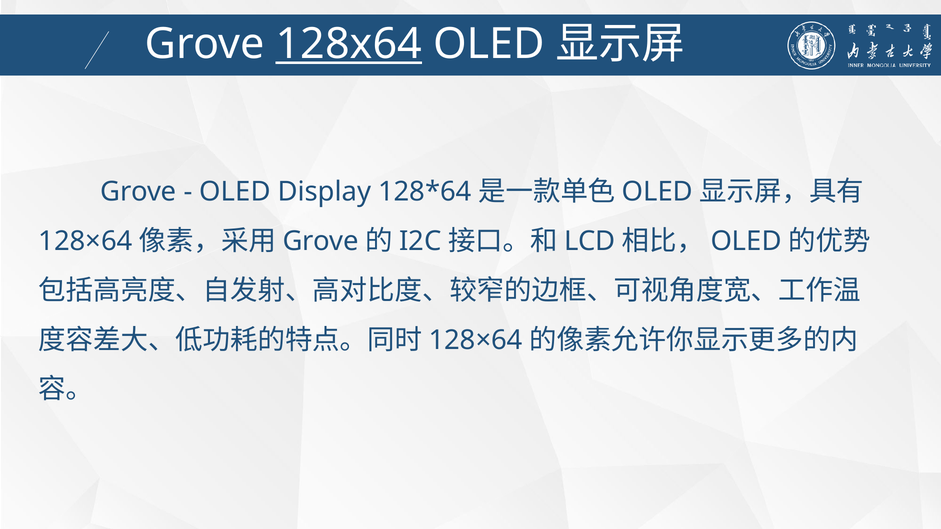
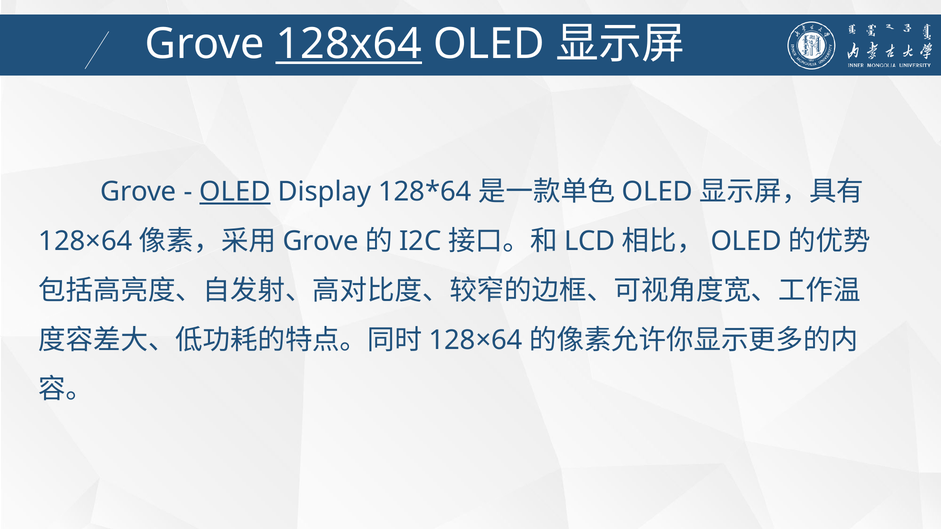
OLED underline: none -> present (235, 192)
